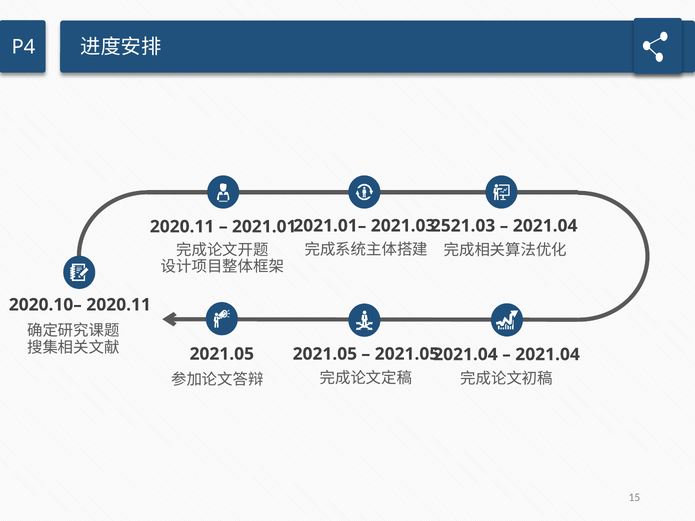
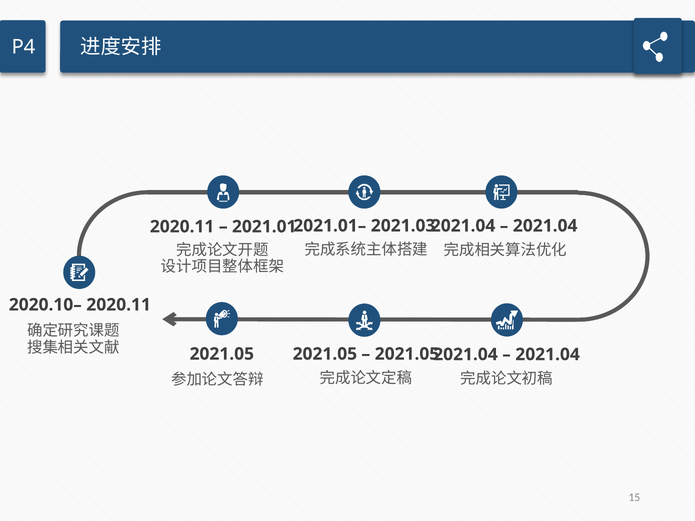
2521.03: 2521.03 -> 2021.04 (463, 226)
